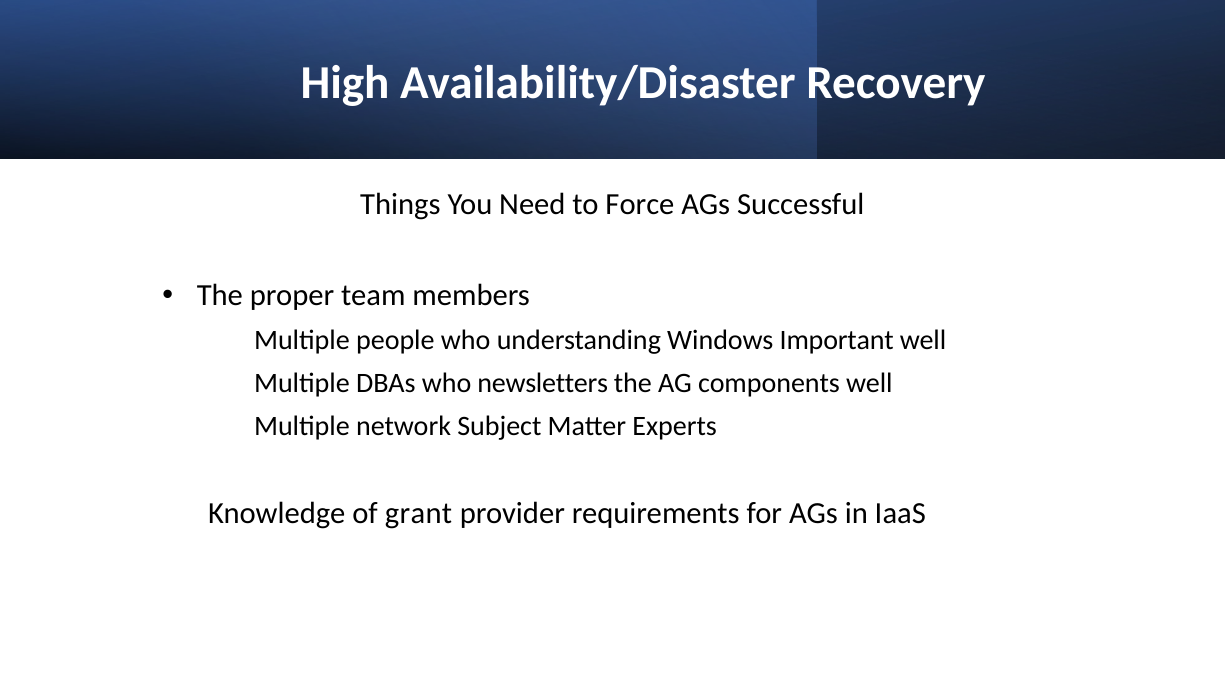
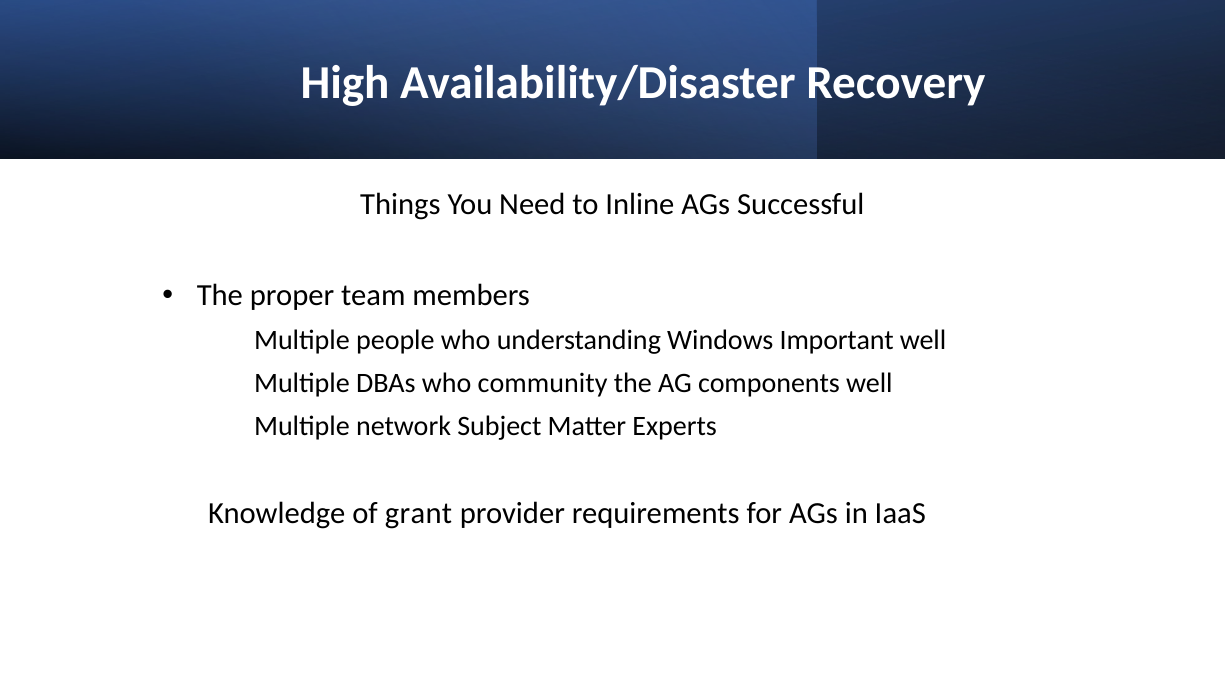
Force: Force -> Inline (640, 204)
newsletters: newsletters -> community (543, 383)
